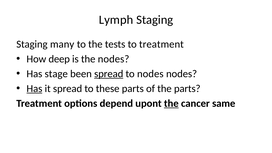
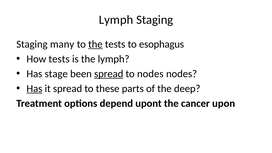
the underline: none -> present (95, 44)
to treatment: treatment -> esophagus (162, 44)
How deep: deep -> tests (59, 59)
the nodes: nodes -> lymph (114, 59)
the parts: parts -> deep (187, 89)
the underline: present -> none (171, 103)
same: same -> upon (224, 103)
